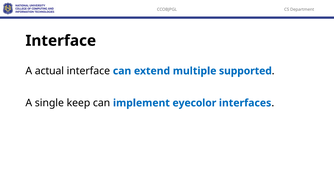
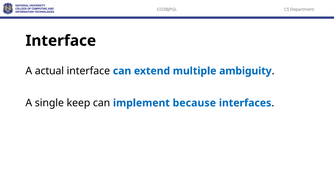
supported: supported -> ambiguity (245, 71)
eyecolor: eyecolor -> because (194, 103)
